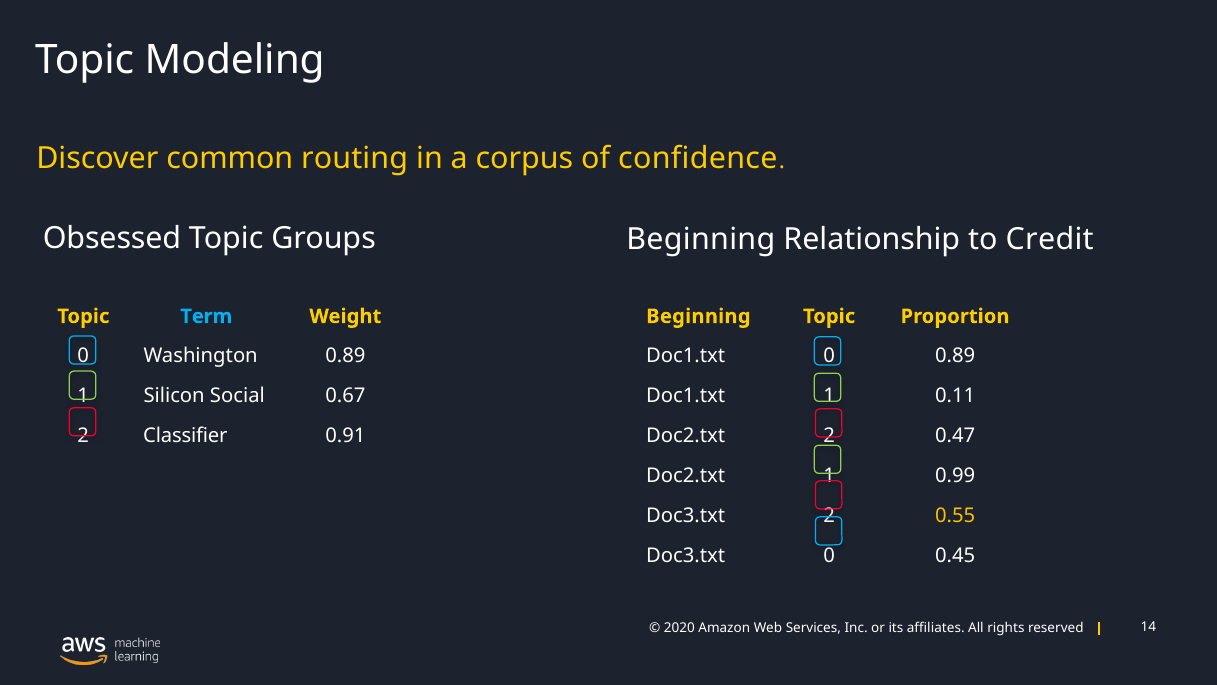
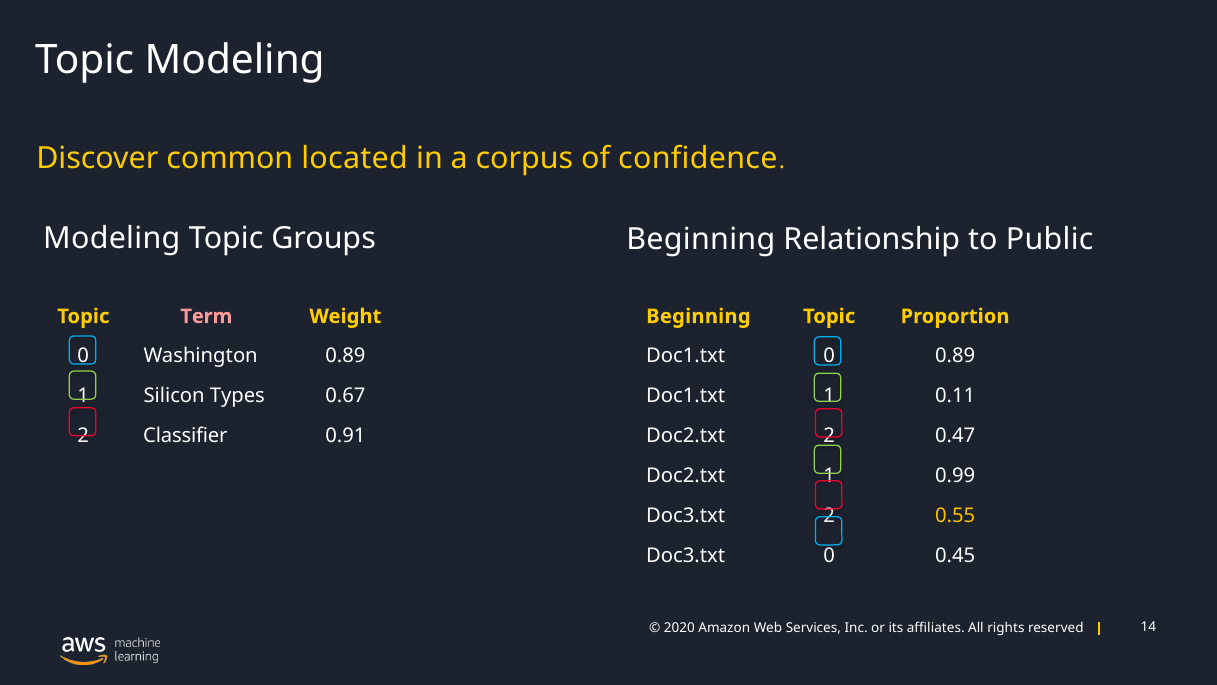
routing: routing -> located (355, 158)
Obsessed: Obsessed -> Modeling (112, 239)
Credit: Credit -> Public (1050, 239)
Term colour: light blue -> pink (206, 316)
Social: Social -> Types (237, 396)
